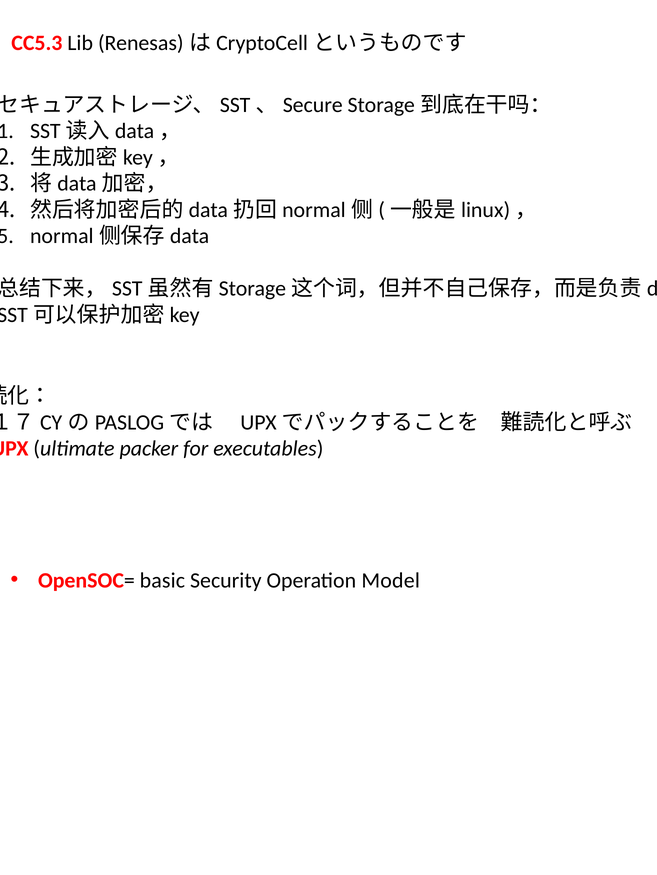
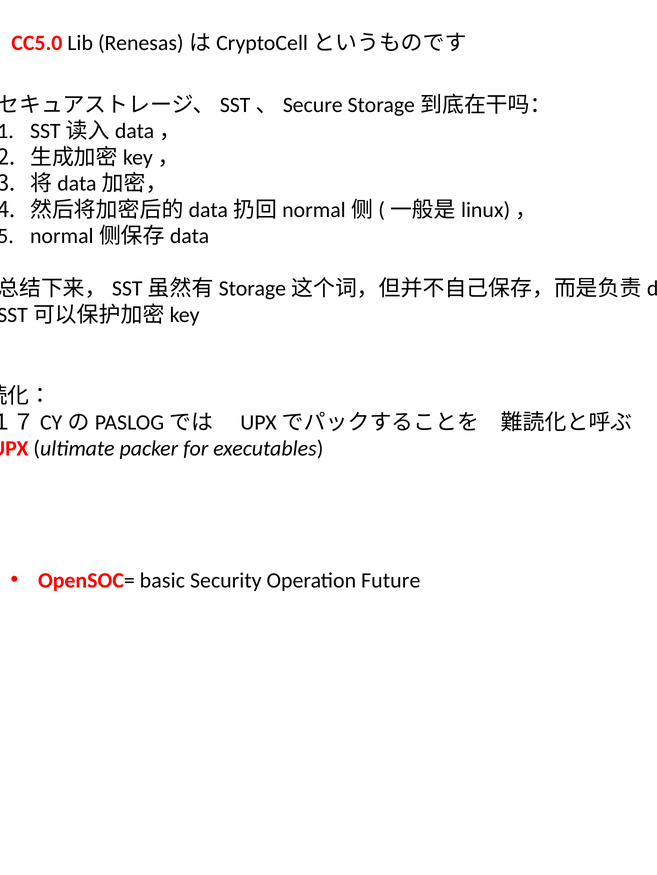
CC5.3: CC5.3 -> CC5.0 (37, 43)
Model: Model -> Future (391, 581)
